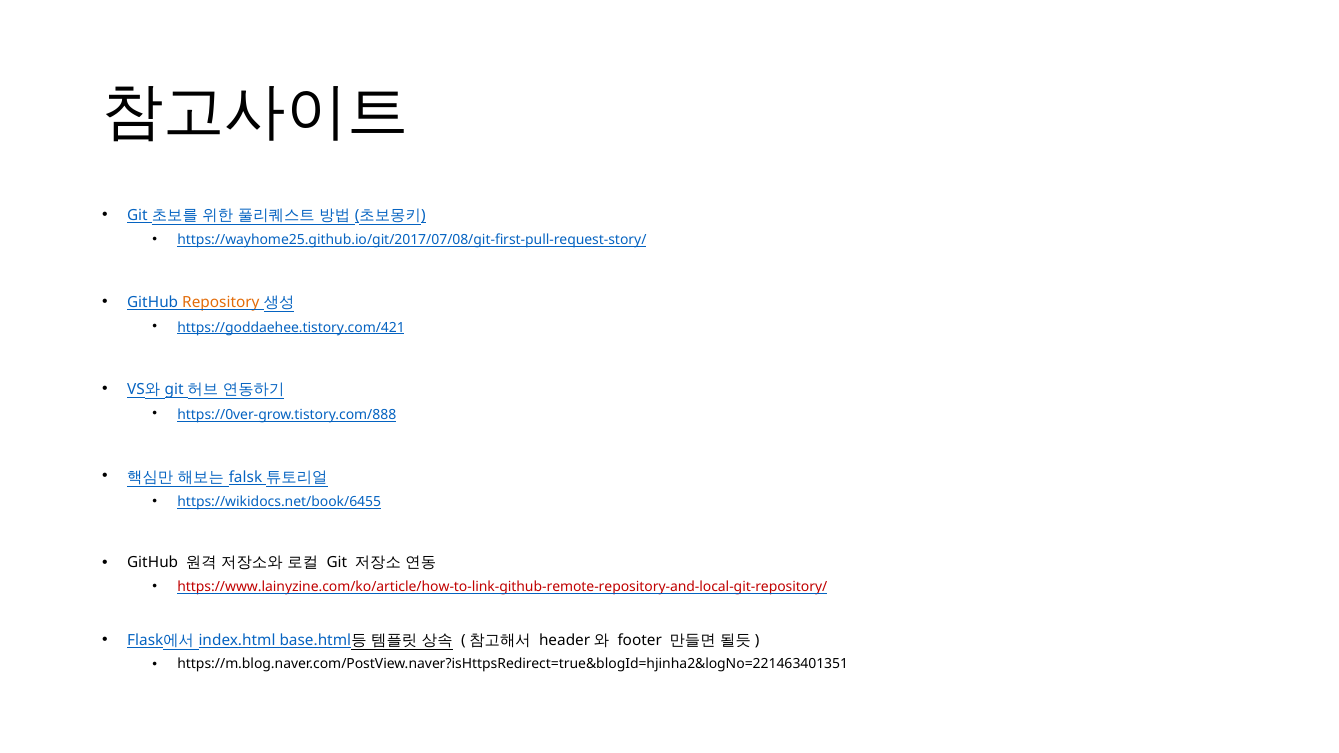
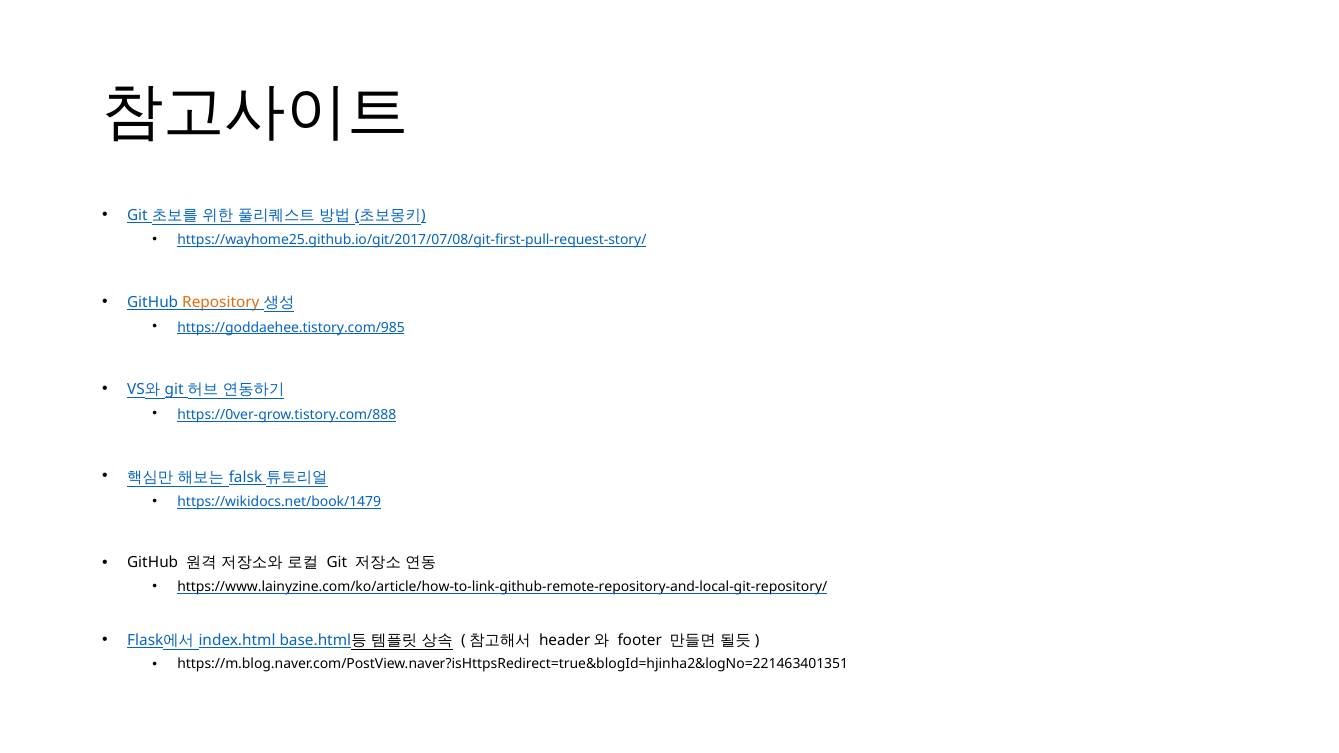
https://goddaehee.tistory.com/421: https://goddaehee.tistory.com/421 -> https://goddaehee.tistory.com/985 (291, 328)
https://wikidocs.net/book/6455: https://wikidocs.net/book/6455 -> https://wikidocs.net/book/1479 (279, 502)
https://www.lainyzine.com/ko/article/how-to-link-github-remote-repository-and-local-git-repository/ colour: red -> black (502, 587)
